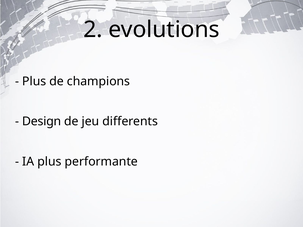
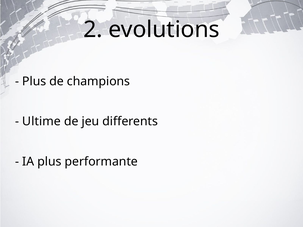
Design: Design -> Ultime (42, 122)
